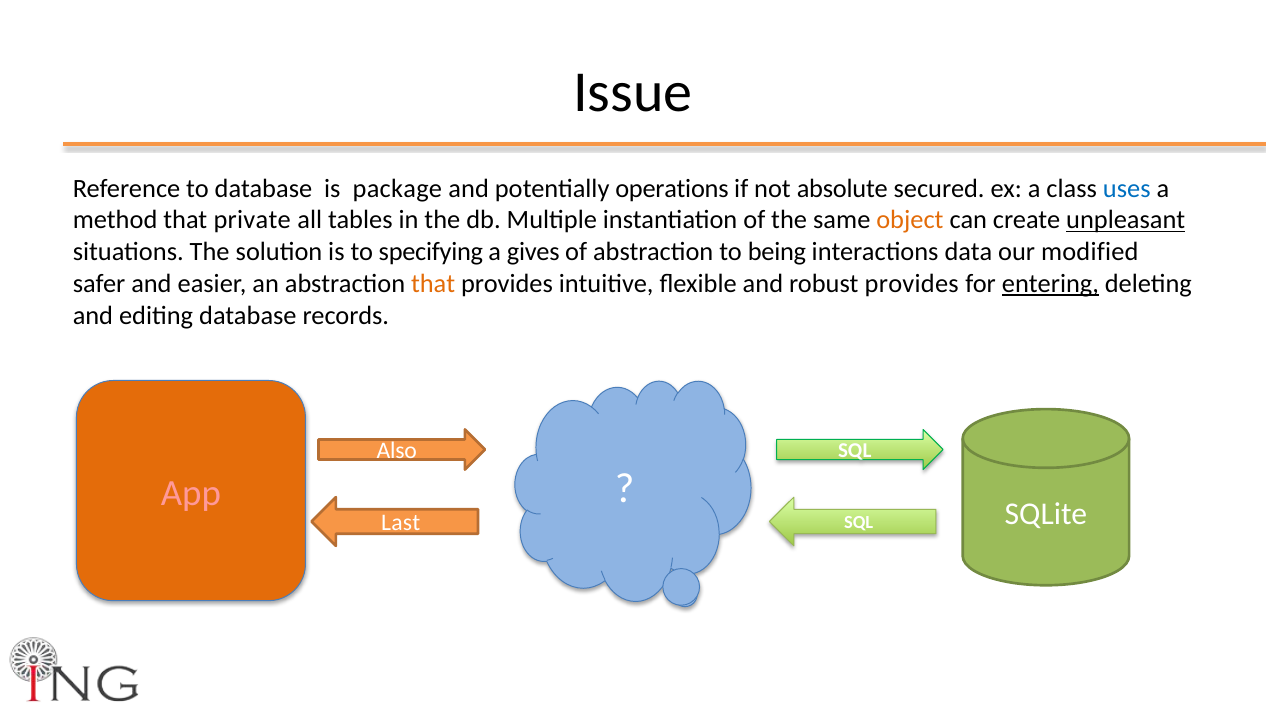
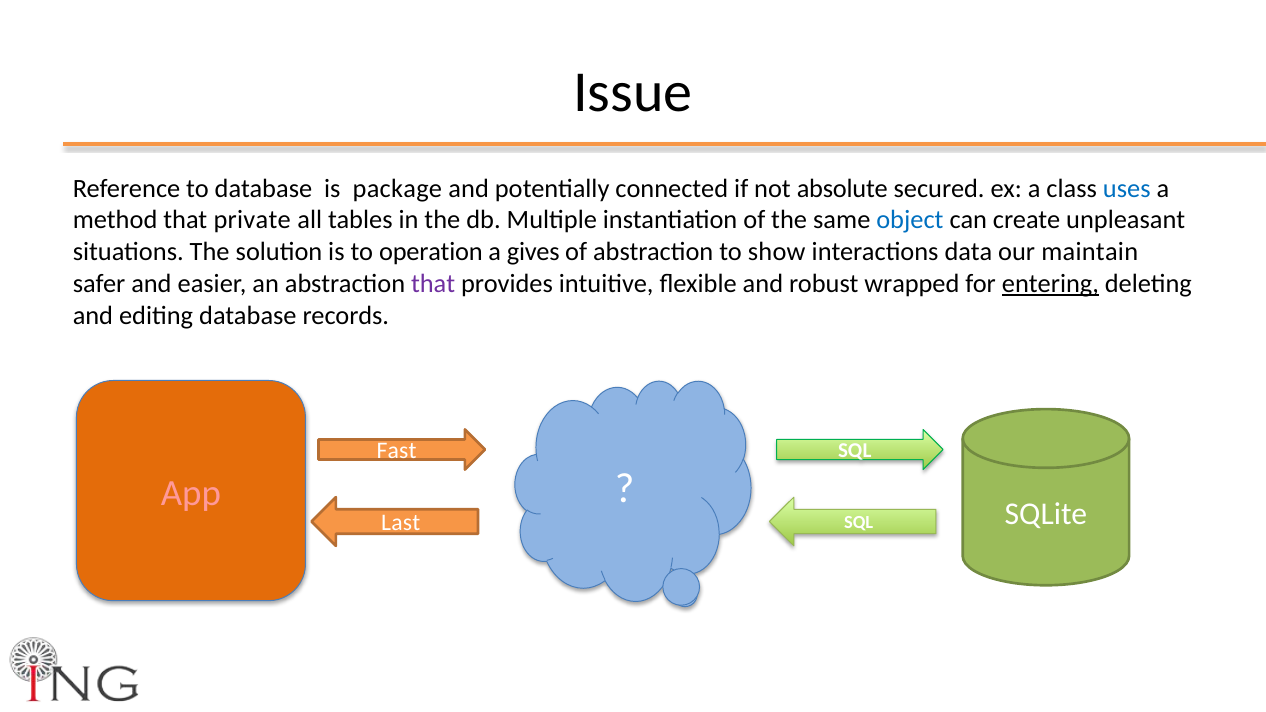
operations: operations -> connected (672, 189)
object colour: orange -> blue (910, 220)
unpleasant underline: present -> none (1126, 220)
specifying: specifying -> operation (431, 252)
being: being -> show (777, 252)
modified: modified -> maintain (1090, 252)
that colour: orange -> purple (433, 284)
robust provides: provides -> wrapped (912, 284)
Also: Also -> Fast (397, 451)
